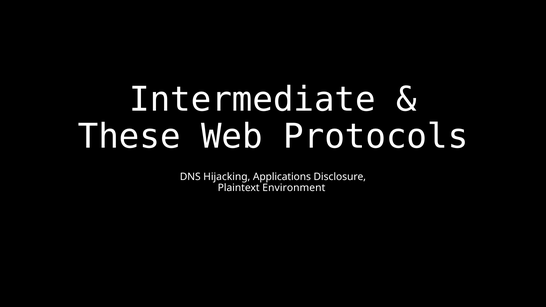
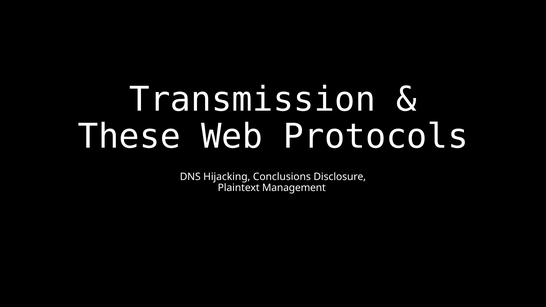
Intermediate: Intermediate -> Transmission (252, 100)
Applications: Applications -> Conclusions (282, 177)
Environment: Environment -> Management (294, 188)
